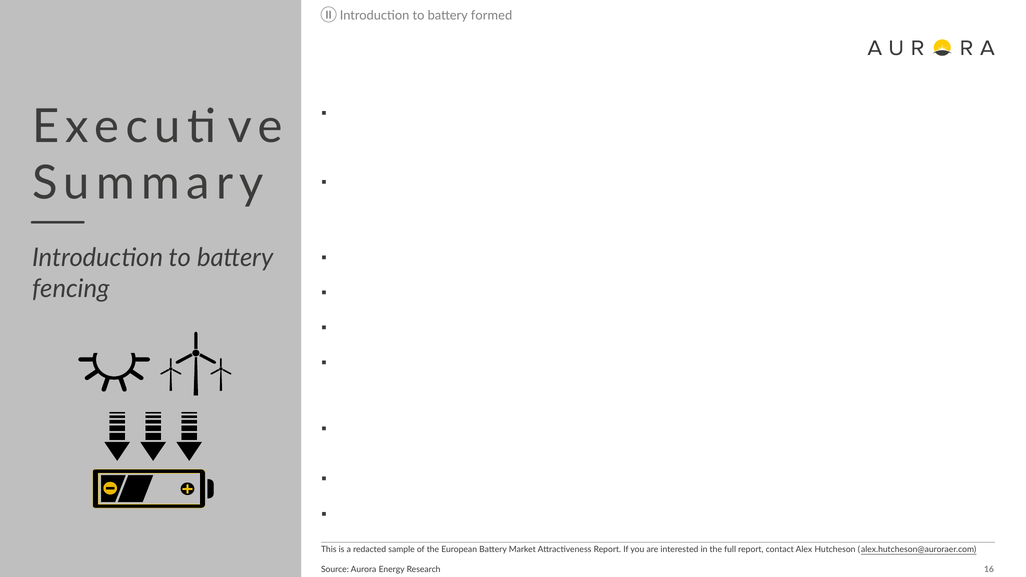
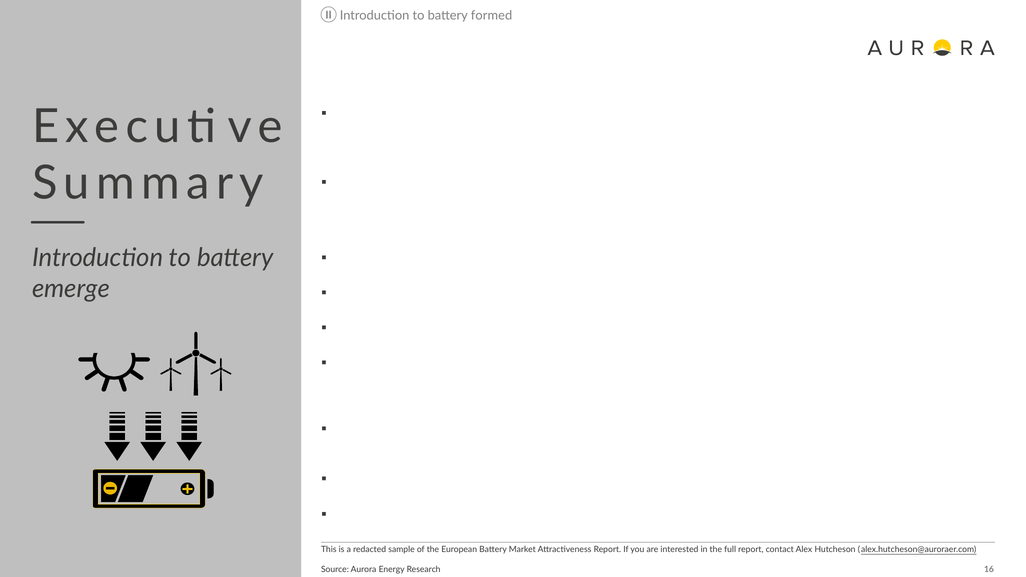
fencing: fencing -> emerge (71, 289)
